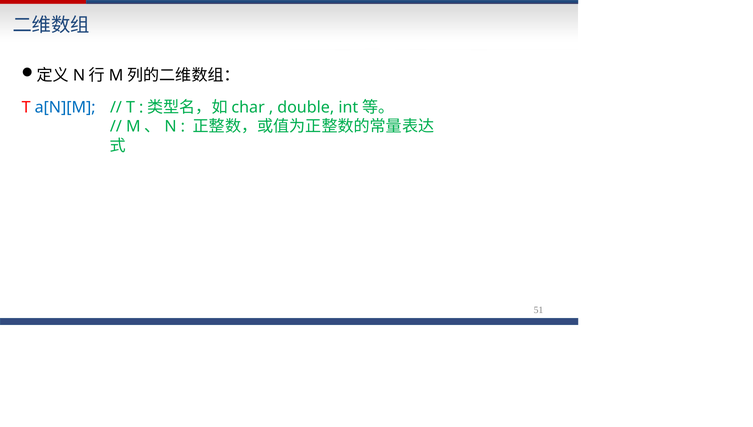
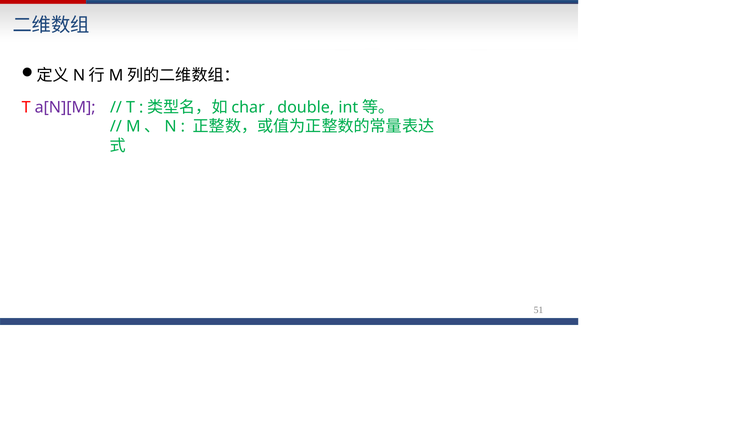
a[N][M colour: blue -> purple (65, 107)
